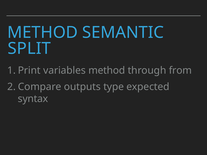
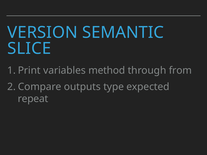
METHOD: METHOD -> VERSION (43, 33)
SPLIT: SPLIT -> SLICE (29, 48)
syntax: syntax -> repeat (33, 99)
